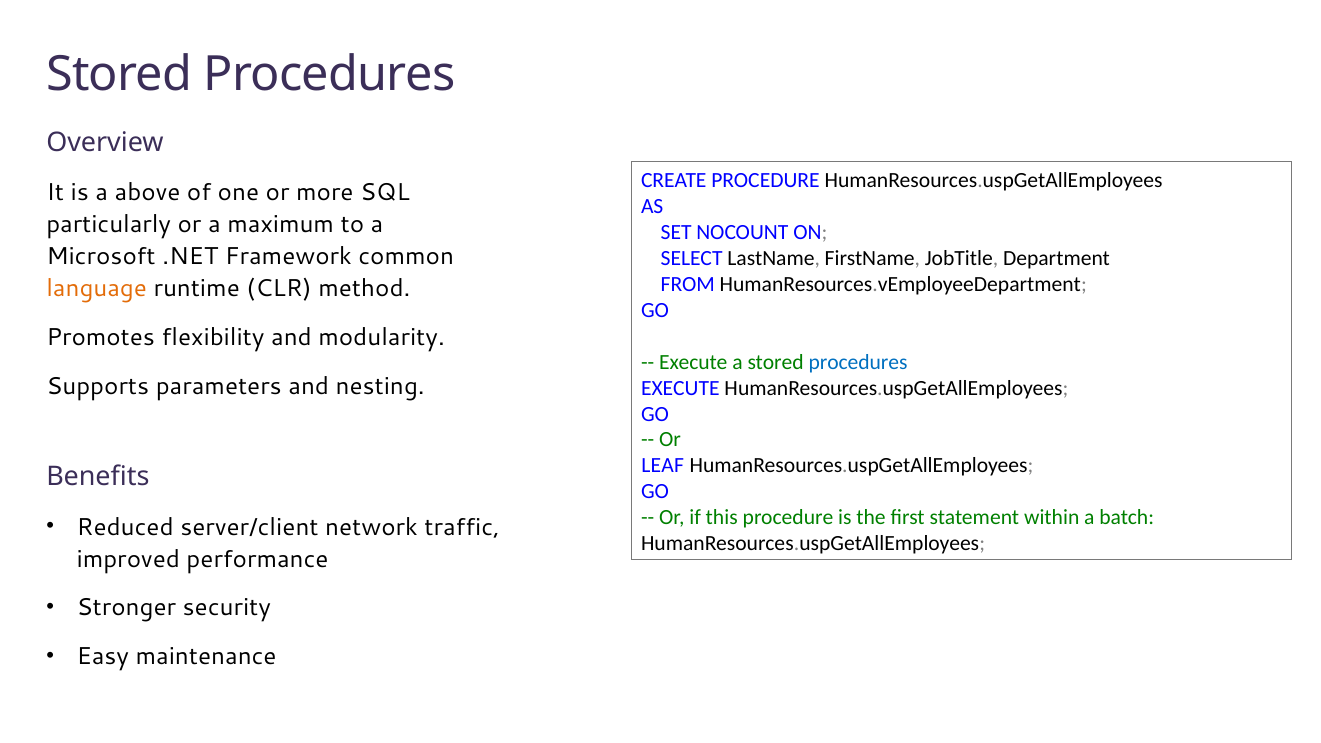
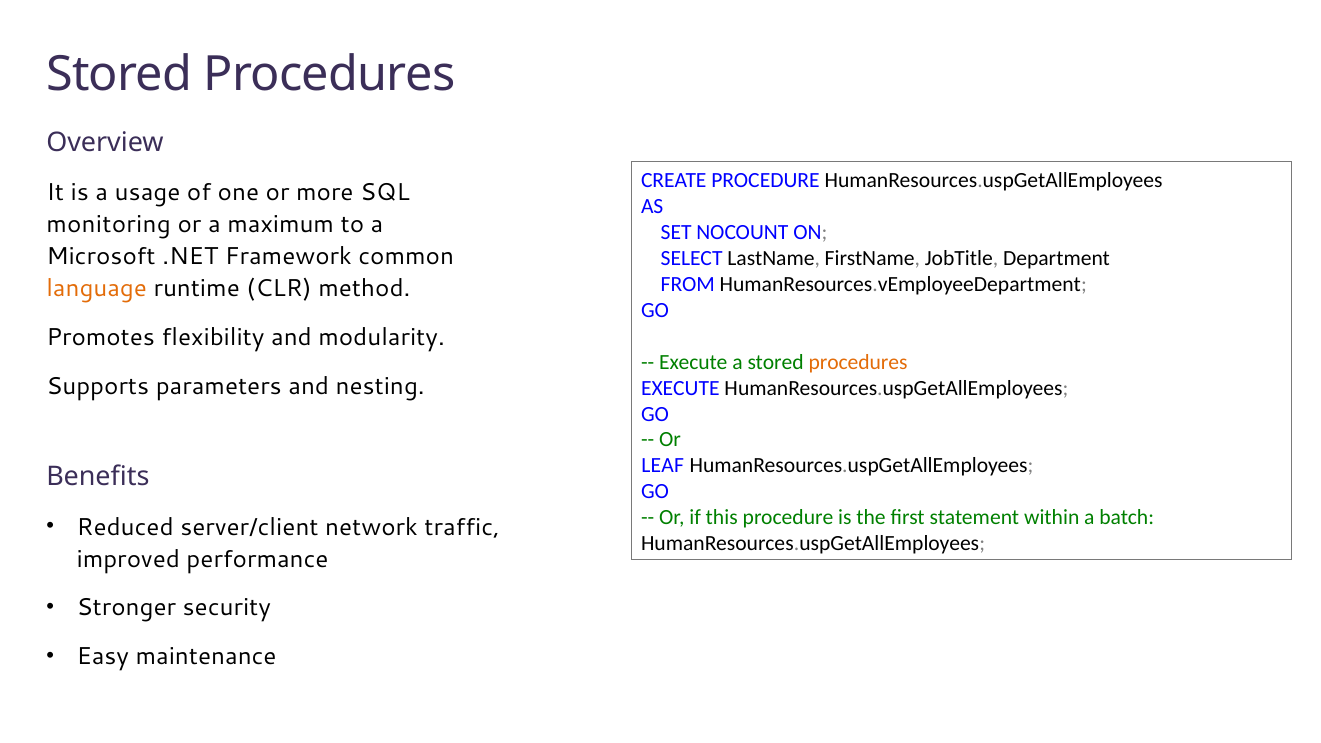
above: above -> usage (148, 193)
particularly: particularly -> monitoring (109, 225)
procedures colour: blue -> orange (858, 362)
